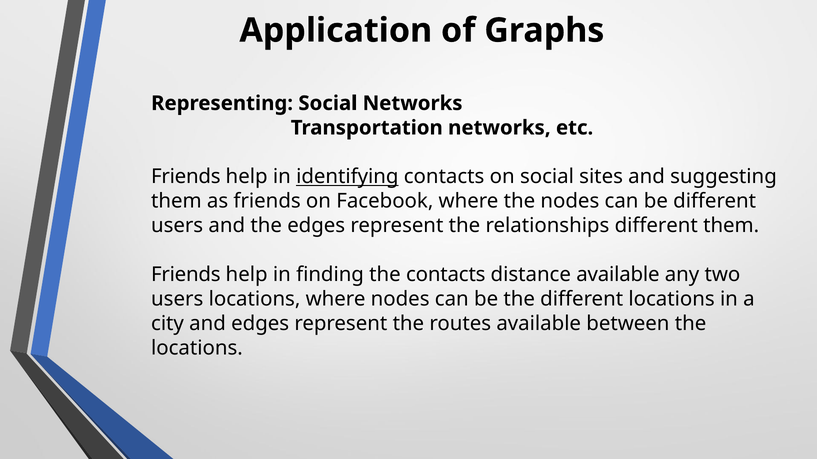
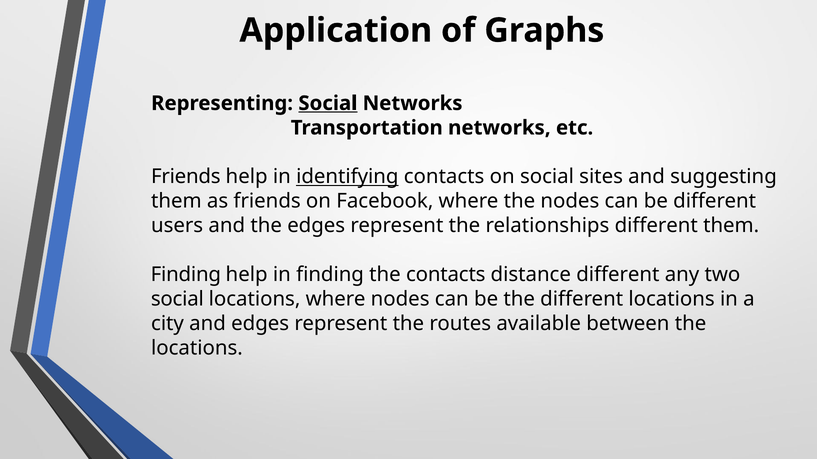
Social underline: none -> present (328, 103)
Friends: Friends -> Finding (186, 275)
distance available: available -> different (618, 275)
users: users -> social (177, 299)
